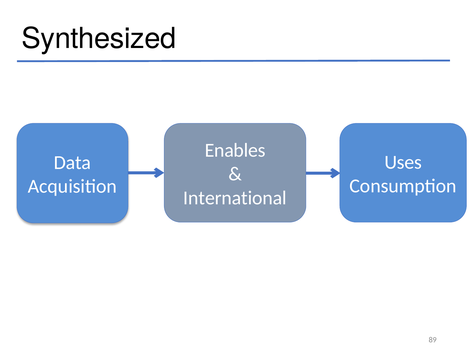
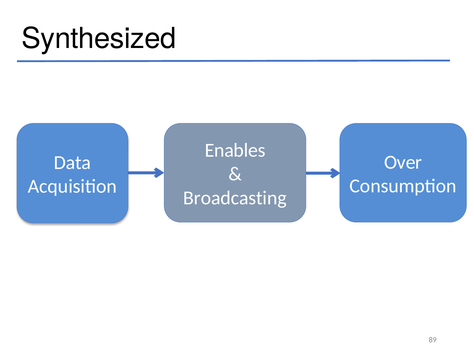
Uses: Uses -> Over (403, 162)
International: International -> Broadcasting (235, 198)
